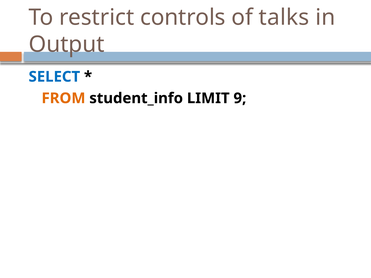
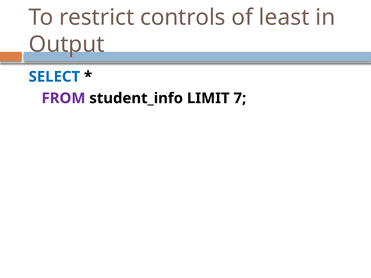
talks: talks -> least (284, 17)
FROM colour: orange -> purple (63, 98)
9: 9 -> 7 (240, 98)
